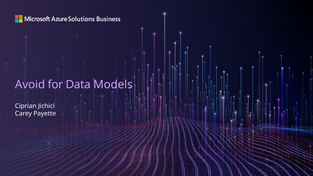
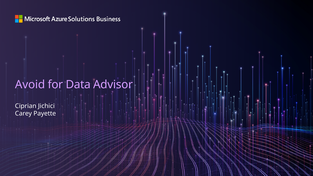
Models: Models -> Advisor (113, 85)
